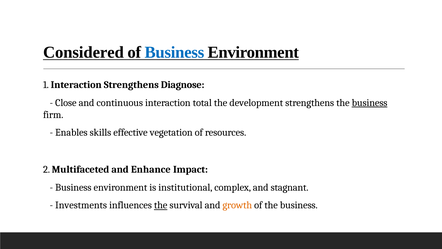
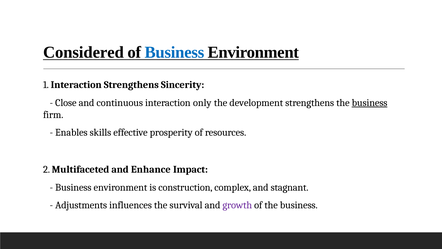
Diagnose: Diagnose -> Sincerity (183, 85)
total: total -> only (202, 103)
vegetation: vegetation -> prosperity (171, 132)
institutional: institutional -> construction (185, 187)
Investments: Investments -> Adjustments (81, 205)
the underline: present -> none (161, 205)
growth colour: orange -> purple (237, 205)
